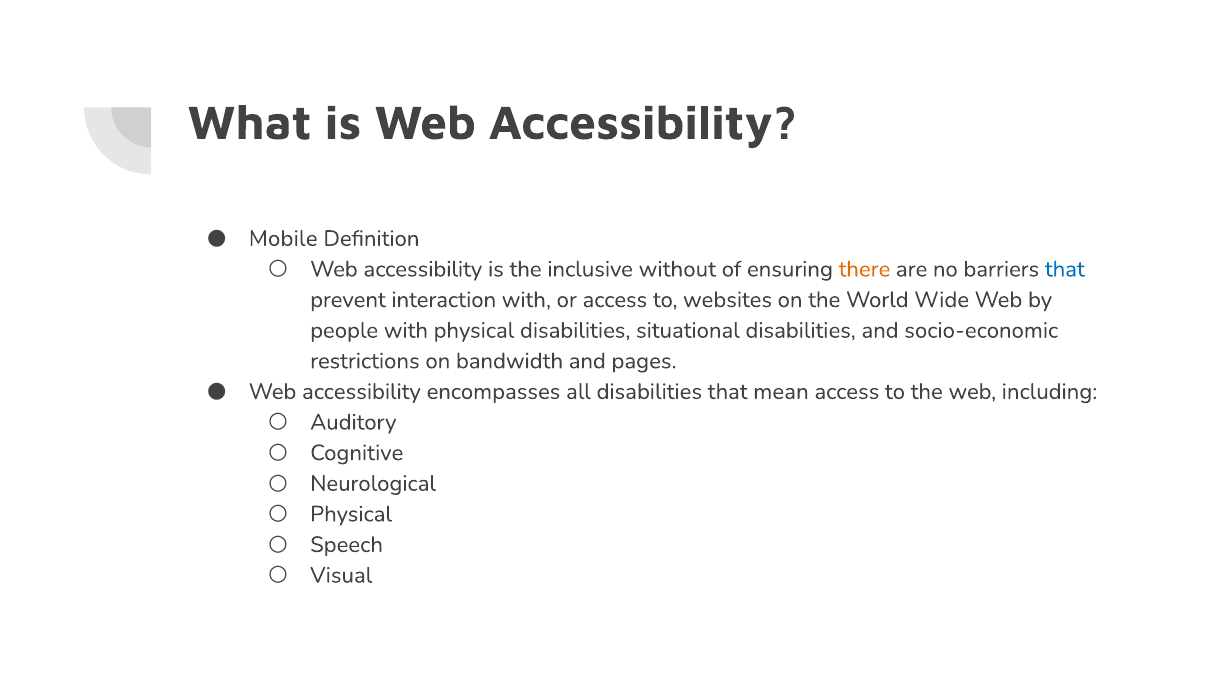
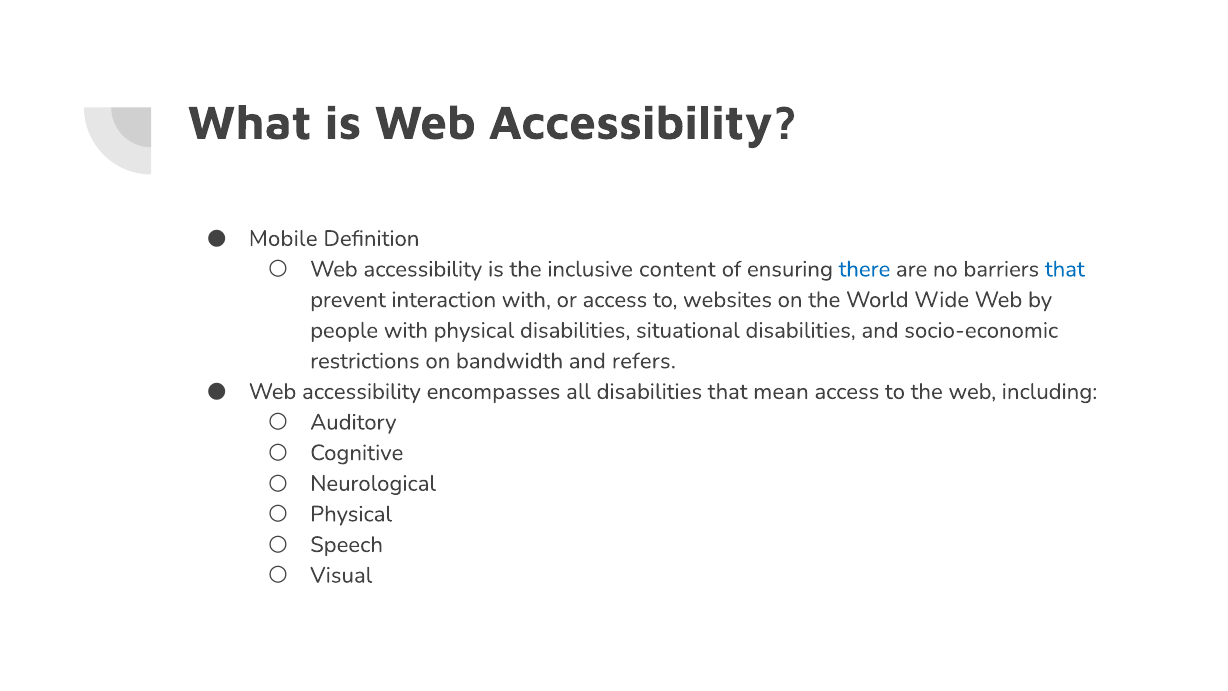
without: without -> content (677, 269)
there colour: orange -> blue (864, 269)
pages: pages -> refers (644, 361)
